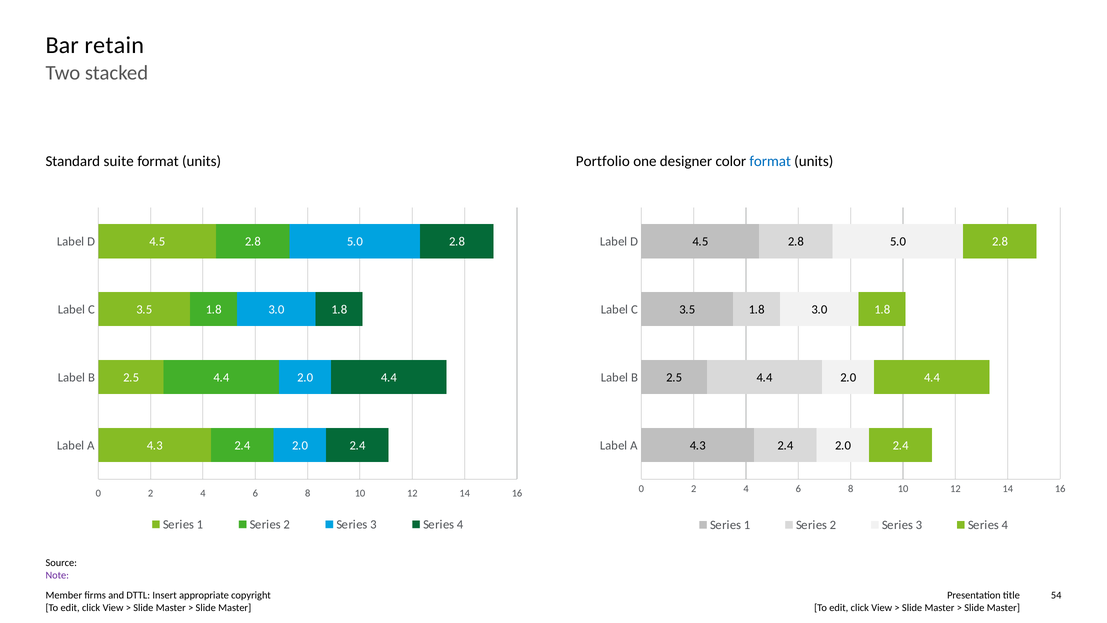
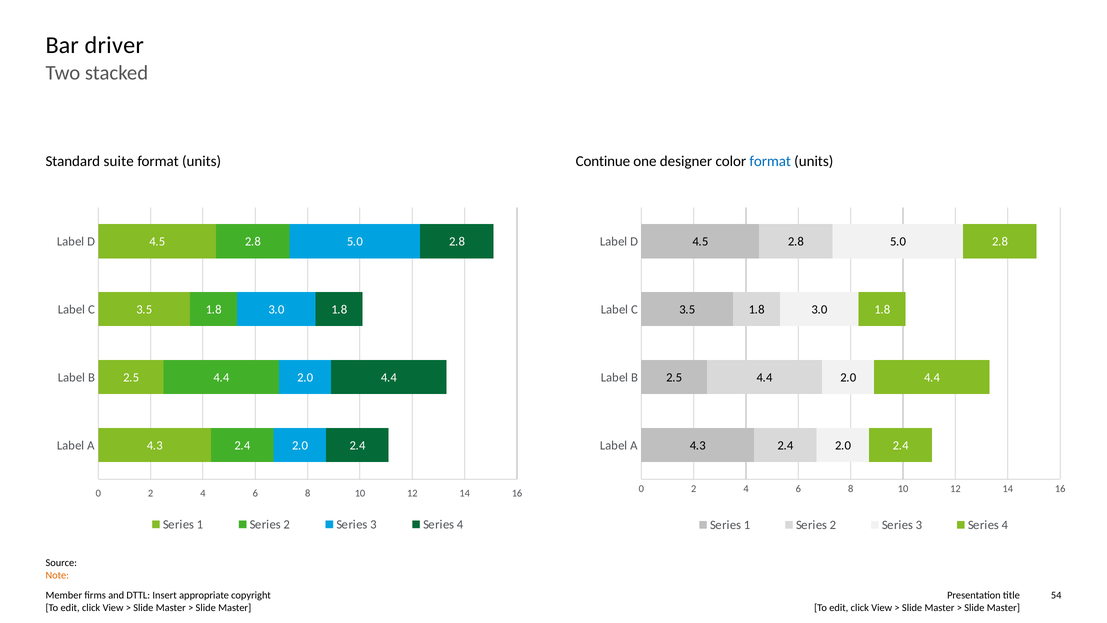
retain: retain -> driver (114, 45)
Portfolio: Portfolio -> Continue (603, 161)
Note colour: purple -> orange (57, 575)
